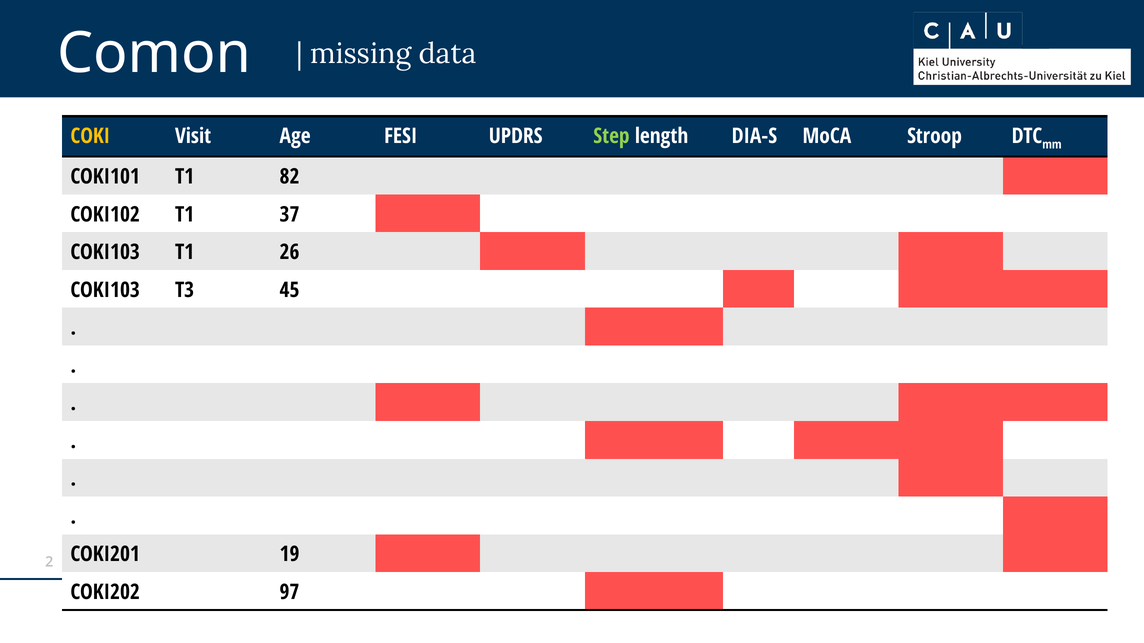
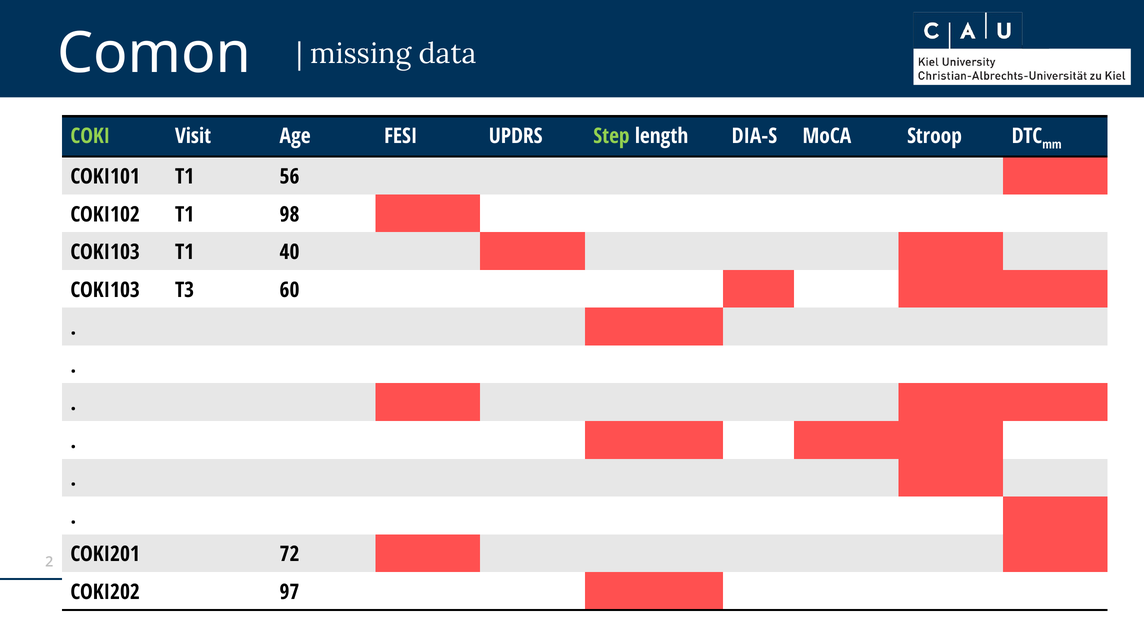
COKI colour: yellow -> light green (90, 136)
82: 82 -> 56 (290, 177)
37: 37 -> 98 (290, 215)
26: 26 -> 40 (290, 252)
45: 45 -> 60 (290, 290)
19: 19 -> 72 (290, 555)
